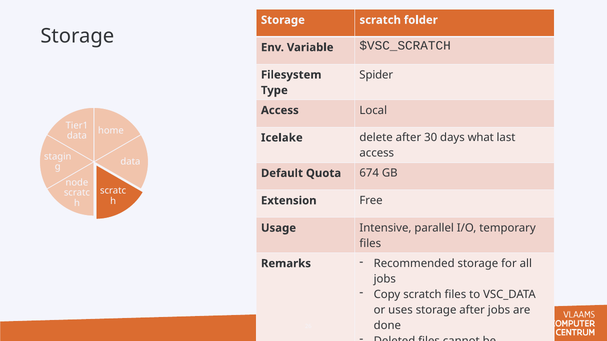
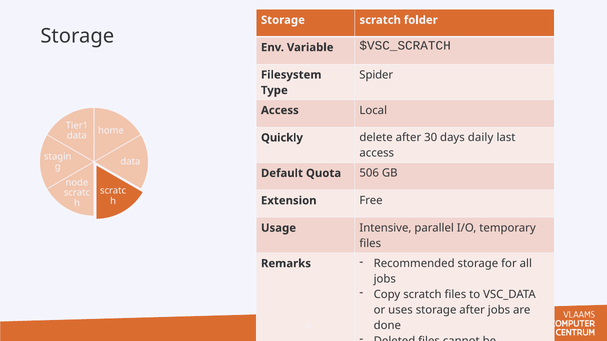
Icelake: Icelake -> Quickly (282, 138)
what: what -> daily (481, 138)
674: 674 -> 506 (369, 173)
